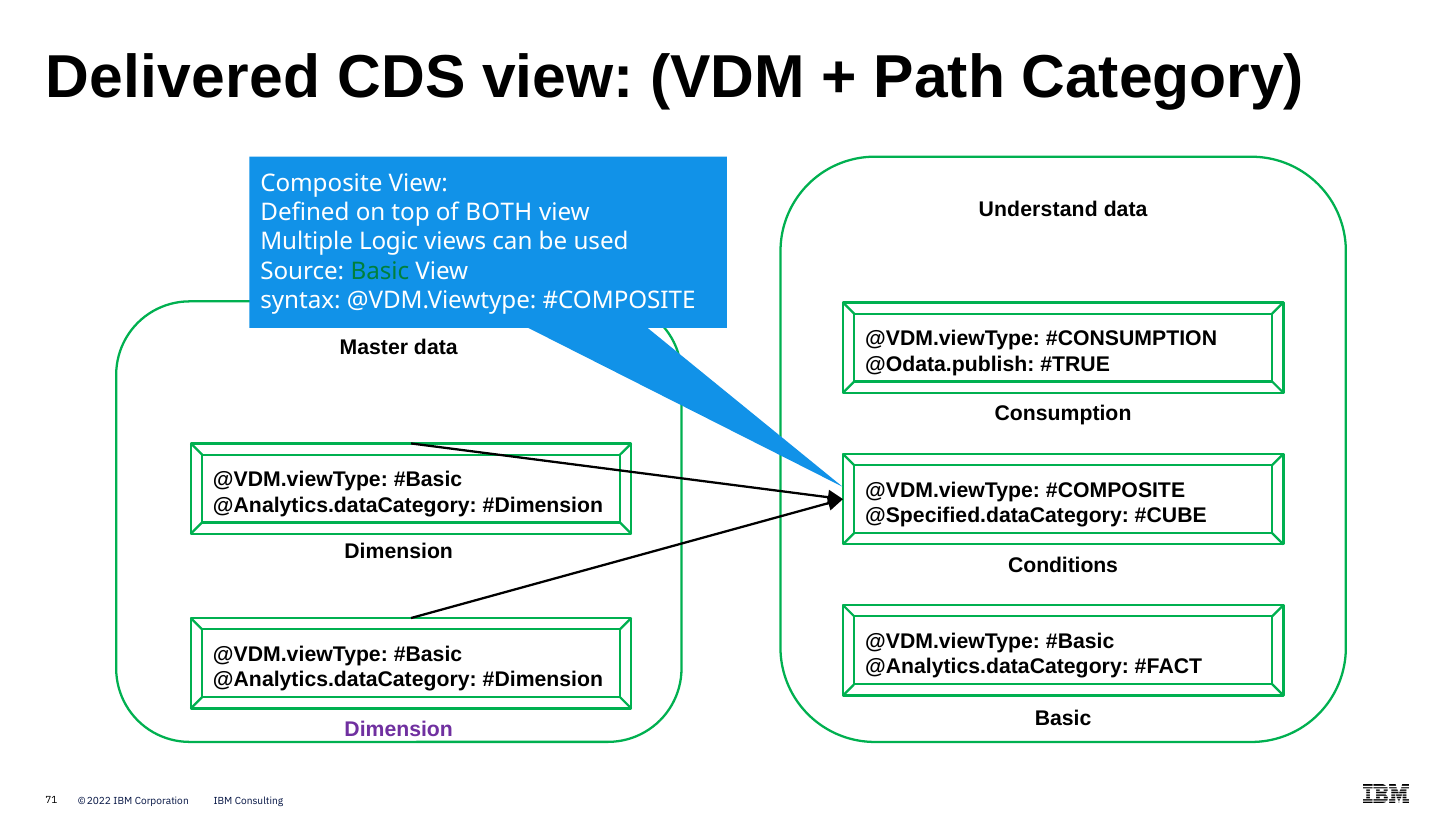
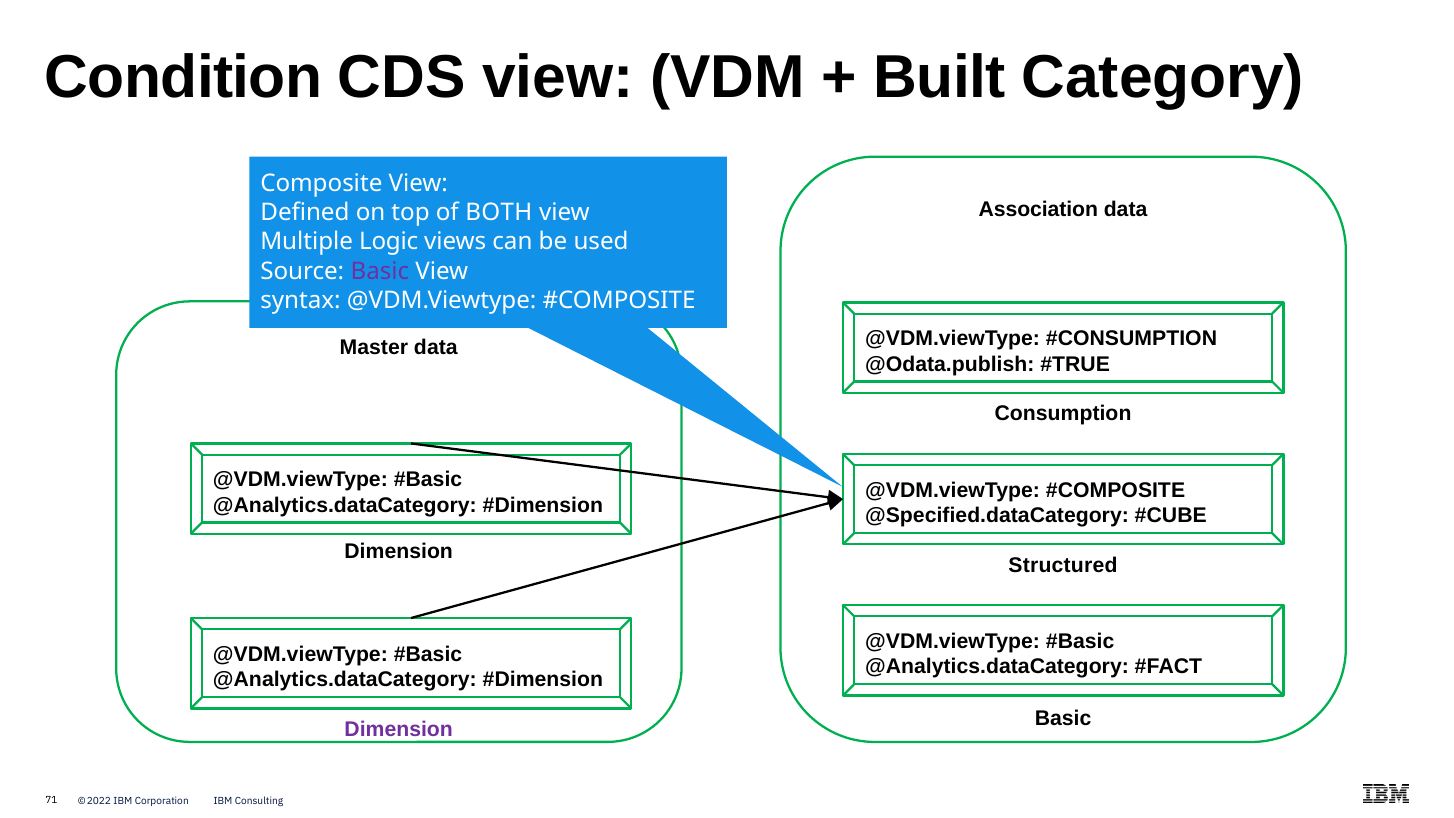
Delivered: Delivered -> Condition (184, 78)
Path: Path -> Built (940, 78)
Understand: Understand -> Association (1038, 209)
Basic colour: green -> purple (380, 271)
Conditions: Conditions -> Structured (1063, 566)
